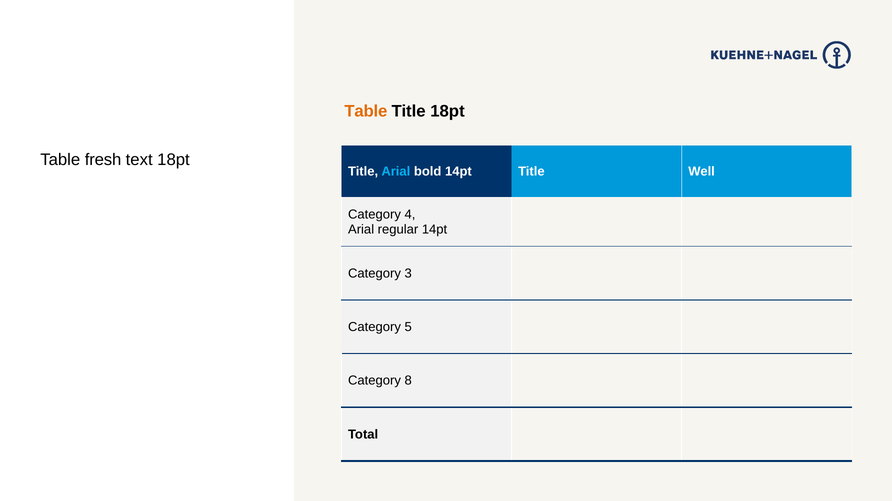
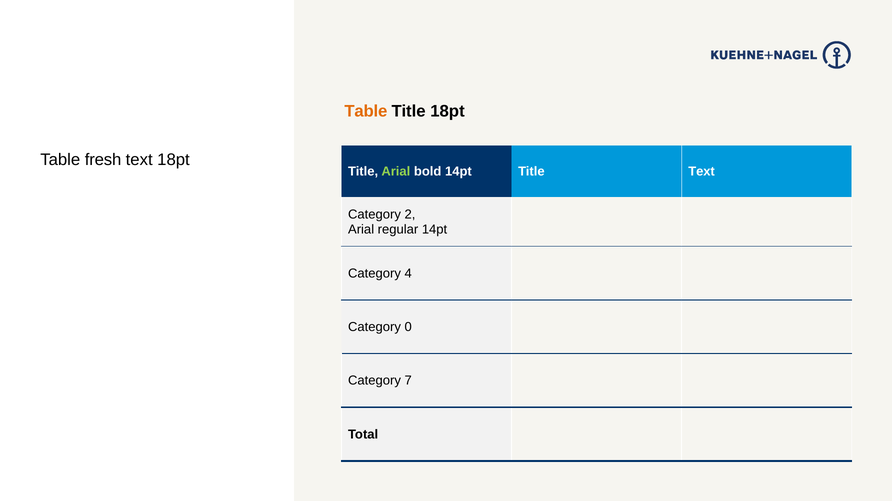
Arial colour: light blue -> light green (396, 172)
Title Well: Well -> Text (702, 172)
4: 4 -> 2 (410, 215)
3: 3 -> 4 (408, 274)
5: 5 -> 0 (408, 327)
8: 8 -> 7 (408, 381)
